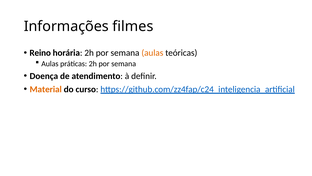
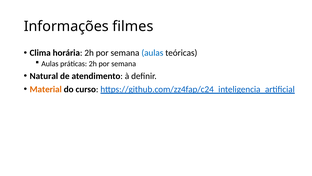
Reino: Reino -> Clima (40, 53)
aulas colour: orange -> blue (152, 53)
Doença: Doença -> Natural (44, 76)
